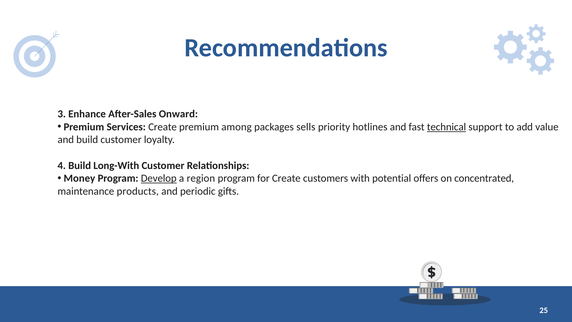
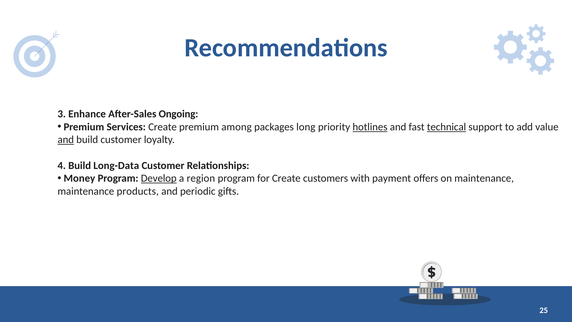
Onward: Onward -> Ongoing (178, 114)
sells: sells -> long (306, 127)
hotlines underline: none -> present (370, 127)
and underline: none -> present (66, 140)
Long-With: Long-With -> Long-Data (116, 165)
potential: potential -> payment (392, 178)
on concentrated: concentrated -> maintenance (484, 178)
